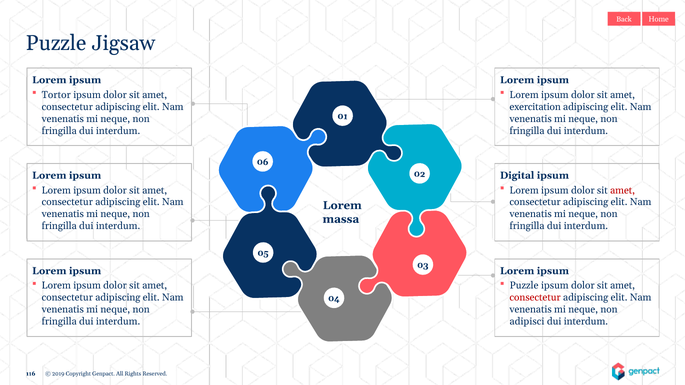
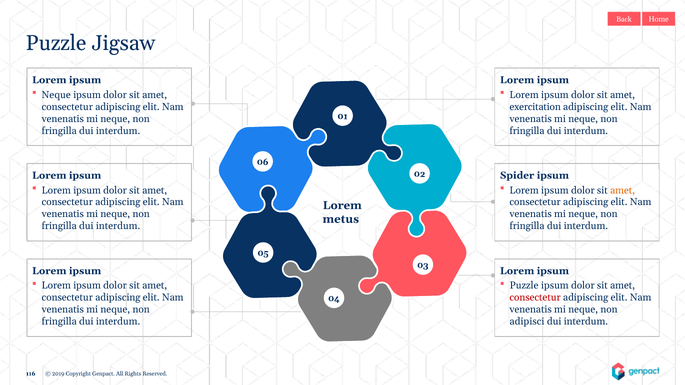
Tortor: Tortor -> Neque (56, 95)
Digital: Digital -> Spider (517, 176)
amet colour: red -> orange (623, 190)
massa: massa -> metus (341, 219)
